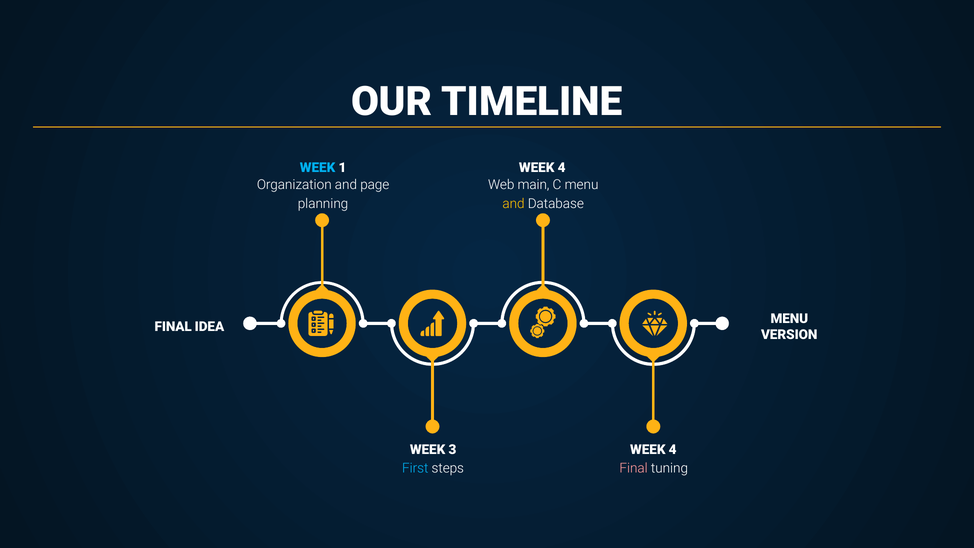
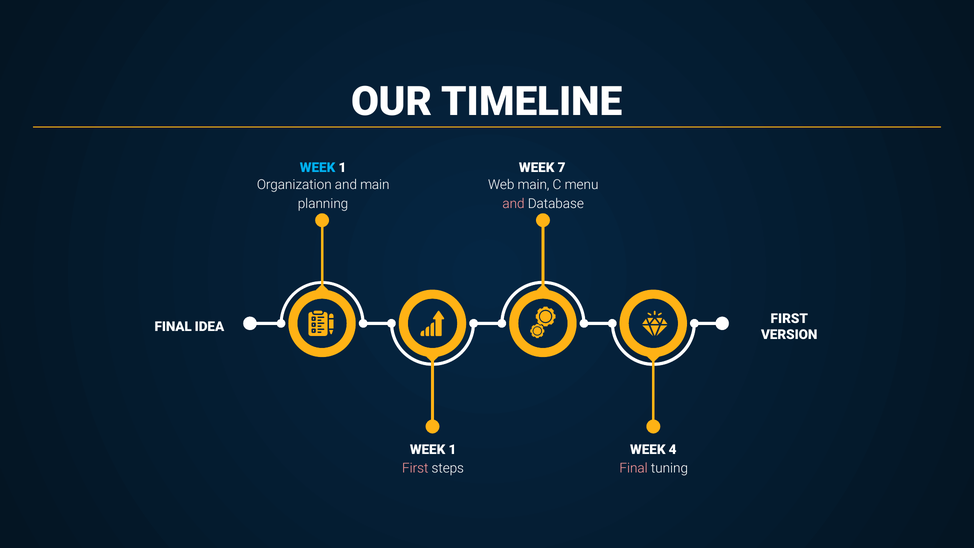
4: 4 -> 7 (562, 168)
and page: page -> main (375, 185)
and colour: yellow -> pink (514, 204)
MENU: MENU -> FIRST (789, 319)
3: 3 -> 1 (452, 450)
First colour: light blue -> pink (415, 468)
